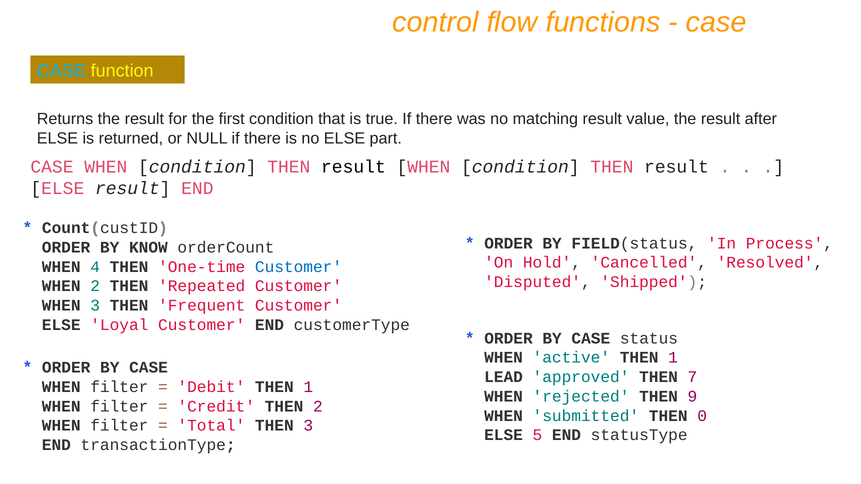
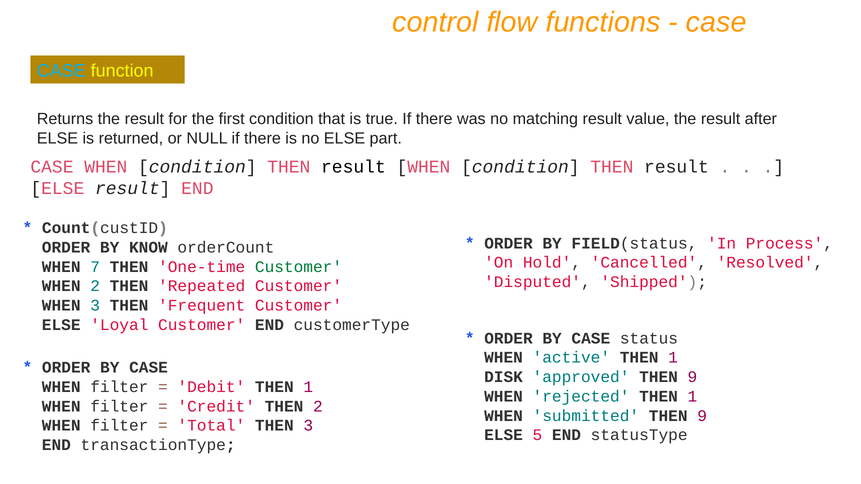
4: 4 -> 7 (95, 267)
Customer colour: blue -> green (299, 267)
LEAD: LEAD -> DISK (504, 377)
approved THEN 7: 7 -> 9 (692, 377)
rejected THEN 9: 9 -> 1 (692, 397)
submitted THEN 0: 0 -> 9 (702, 416)
